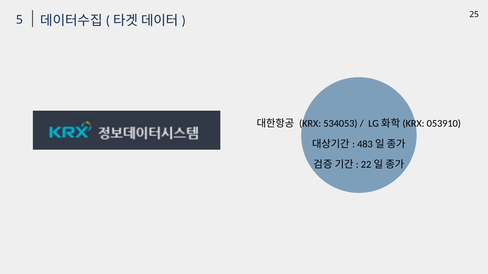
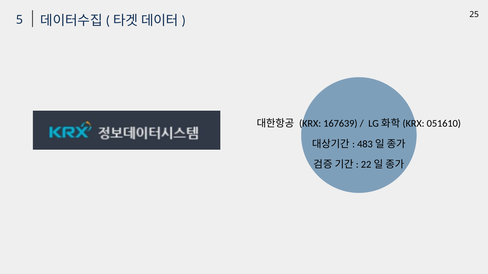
534053: 534053 -> 167639 (340, 124)
053910: 053910 -> 051610 (444, 124)
